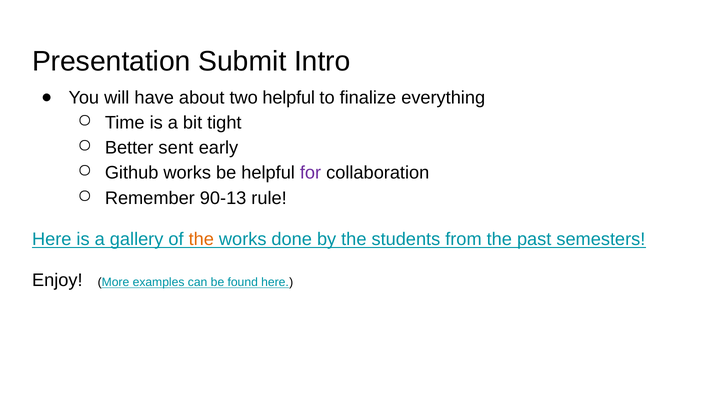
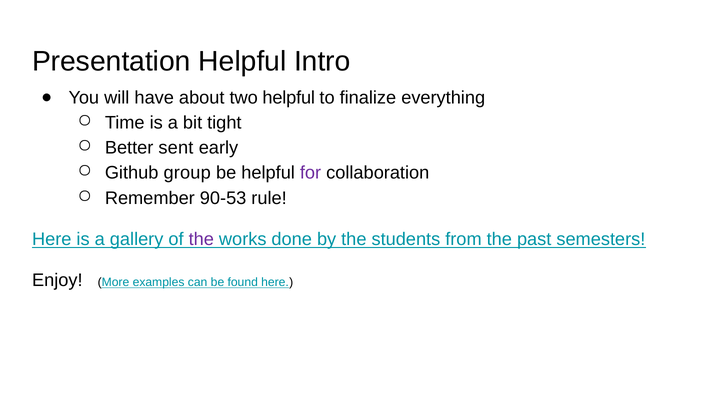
Presentation Submit: Submit -> Helpful (242, 62)
Github works: works -> group (187, 173)
90-13: 90-13 -> 90-53 (223, 198)
the colour: orange -> purple (201, 240)
